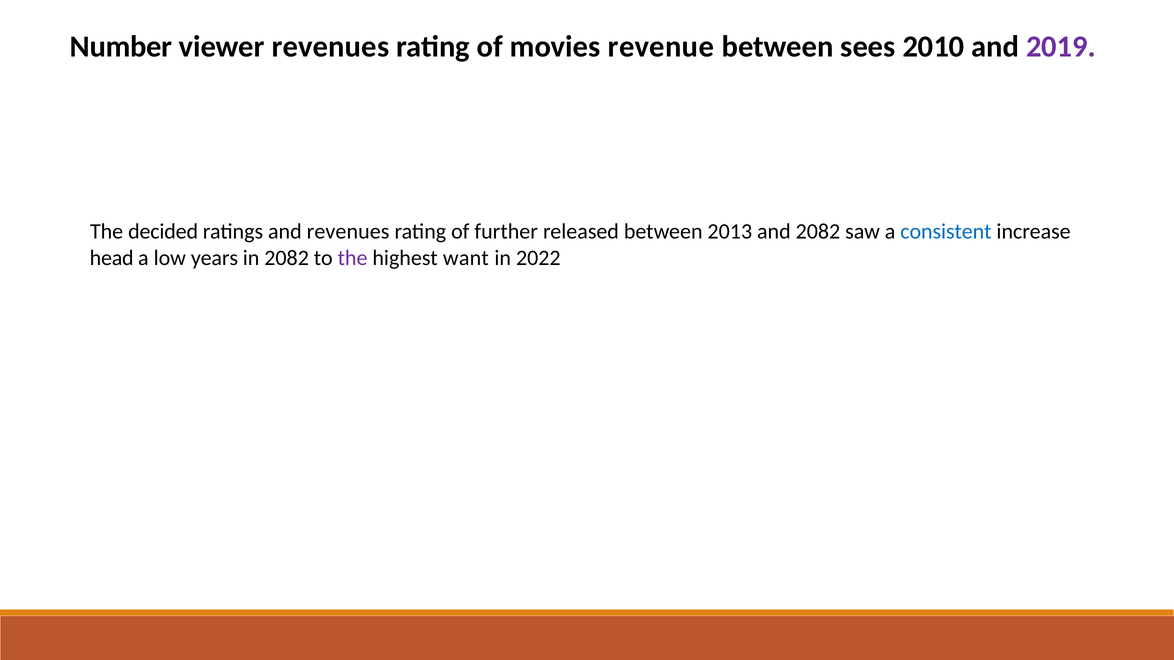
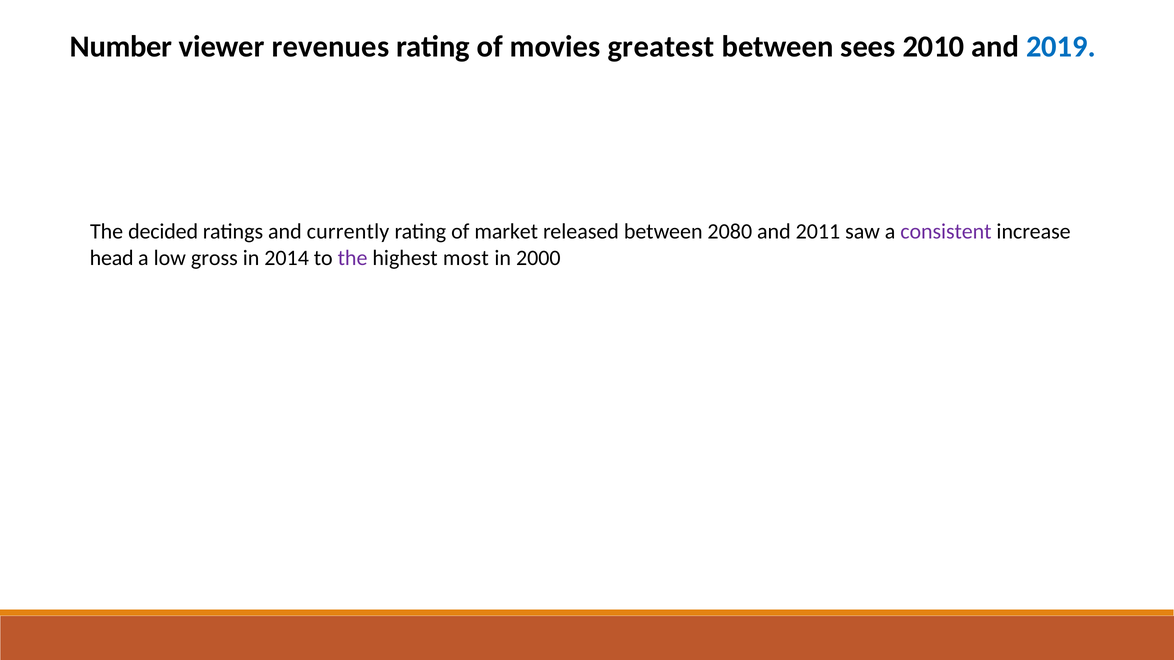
revenue: revenue -> greatest (661, 47)
2019 colour: purple -> blue (1061, 47)
and revenues: revenues -> currently (348, 232)
further: further -> market (506, 232)
2013: 2013 -> 2080 (730, 232)
and 2082: 2082 -> 2011 (818, 232)
consistent colour: blue -> purple (946, 232)
years: years -> gross (214, 258)
in 2082: 2082 -> 2014 (287, 258)
want: want -> most (466, 258)
2022: 2022 -> 2000 (538, 258)
